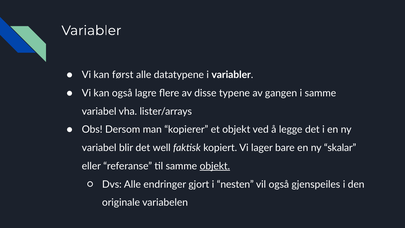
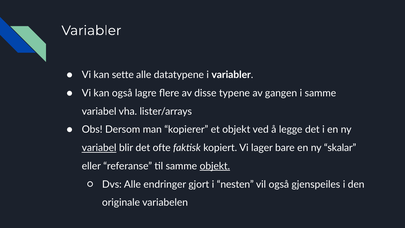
først: først -> sette (123, 75)
variabel underline: none -> present (99, 148)
well: well -> ofte (162, 148)
